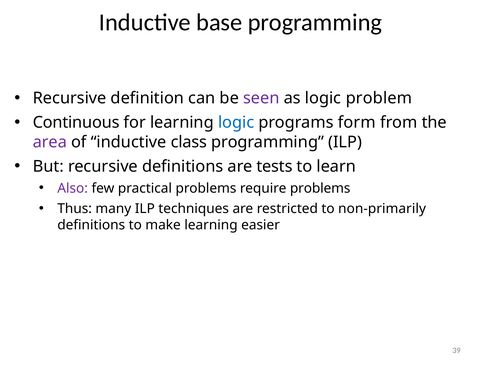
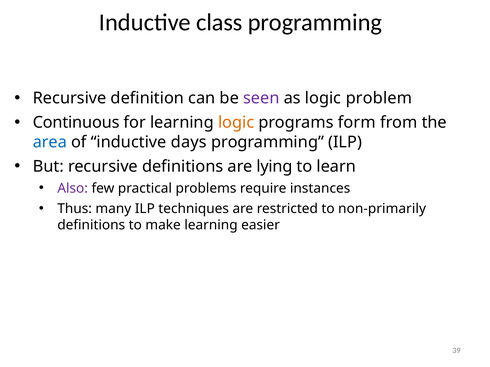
base: base -> class (219, 23)
logic colour: blue -> orange (236, 123)
area colour: purple -> blue (50, 142)
class: class -> days (189, 142)
tests: tests -> lying (274, 167)
require problems: problems -> instances (320, 189)
